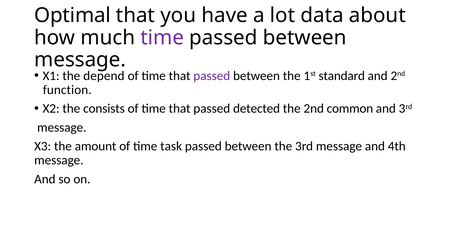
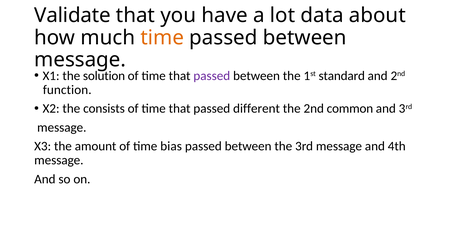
Optimal: Optimal -> Validate (73, 15)
time colour: purple -> orange (162, 38)
depend: depend -> solution (104, 76)
detected: detected -> different (257, 109)
task: task -> bias (171, 147)
